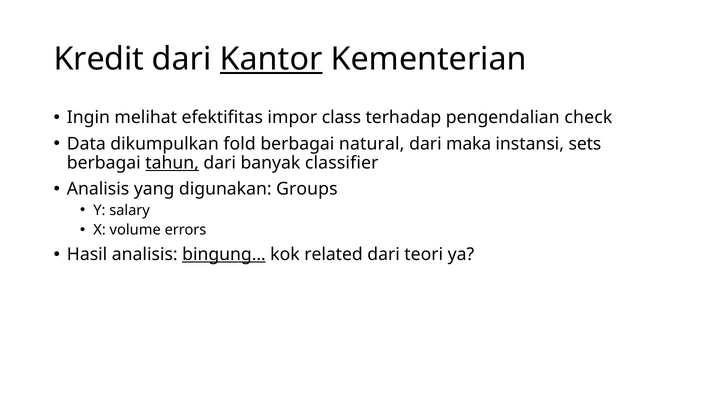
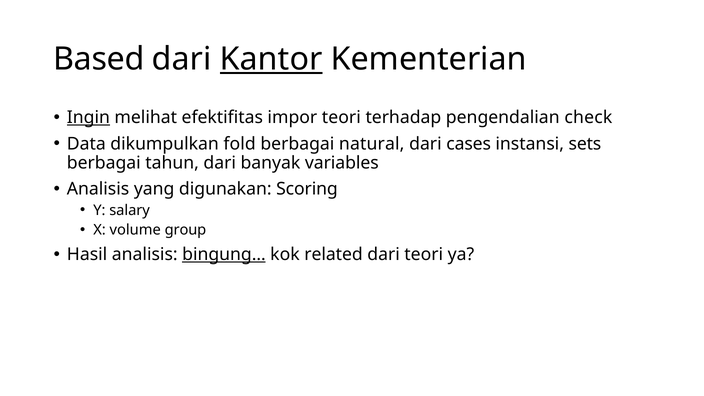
Kredit: Kredit -> Based (99, 59)
Ingin underline: none -> present (88, 117)
impor class: class -> teori (341, 117)
maka: maka -> cases (469, 144)
tahun underline: present -> none (172, 163)
classifier: classifier -> variables (342, 163)
Groups: Groups -> Scoring (307, 189)
errors: errors -> group (185, 230)
